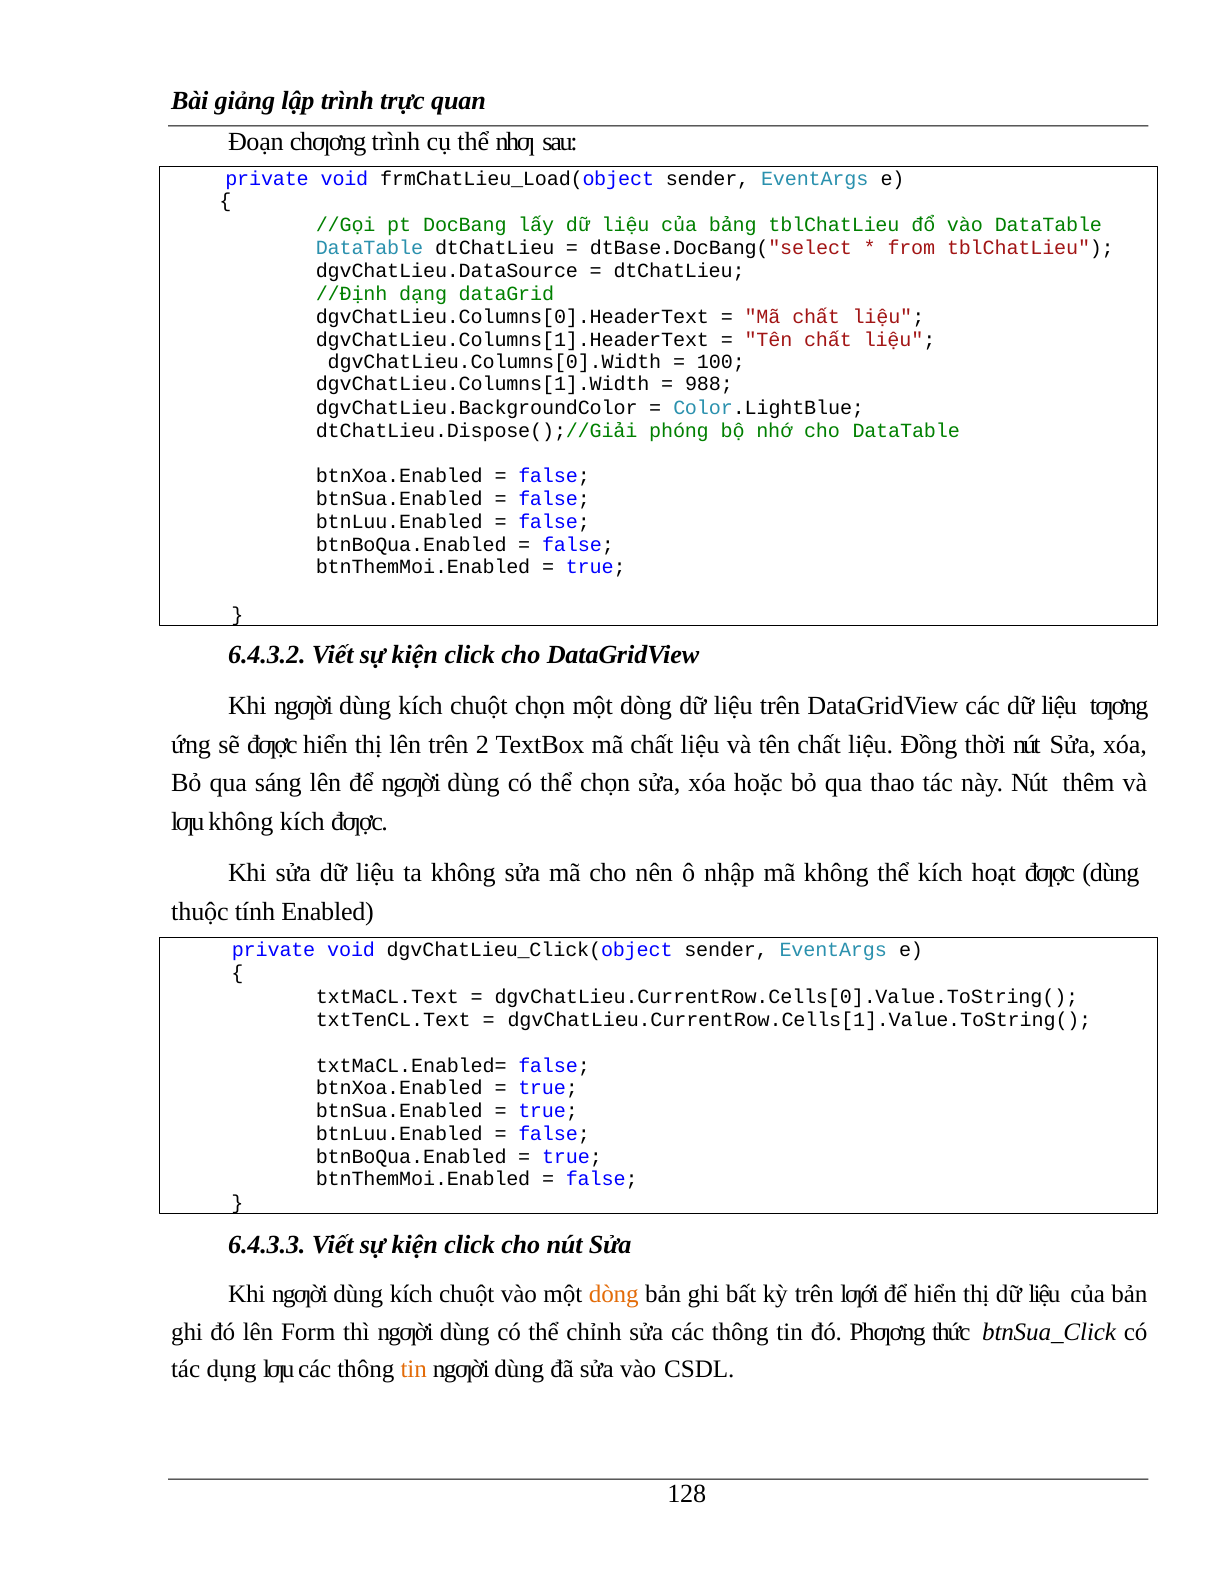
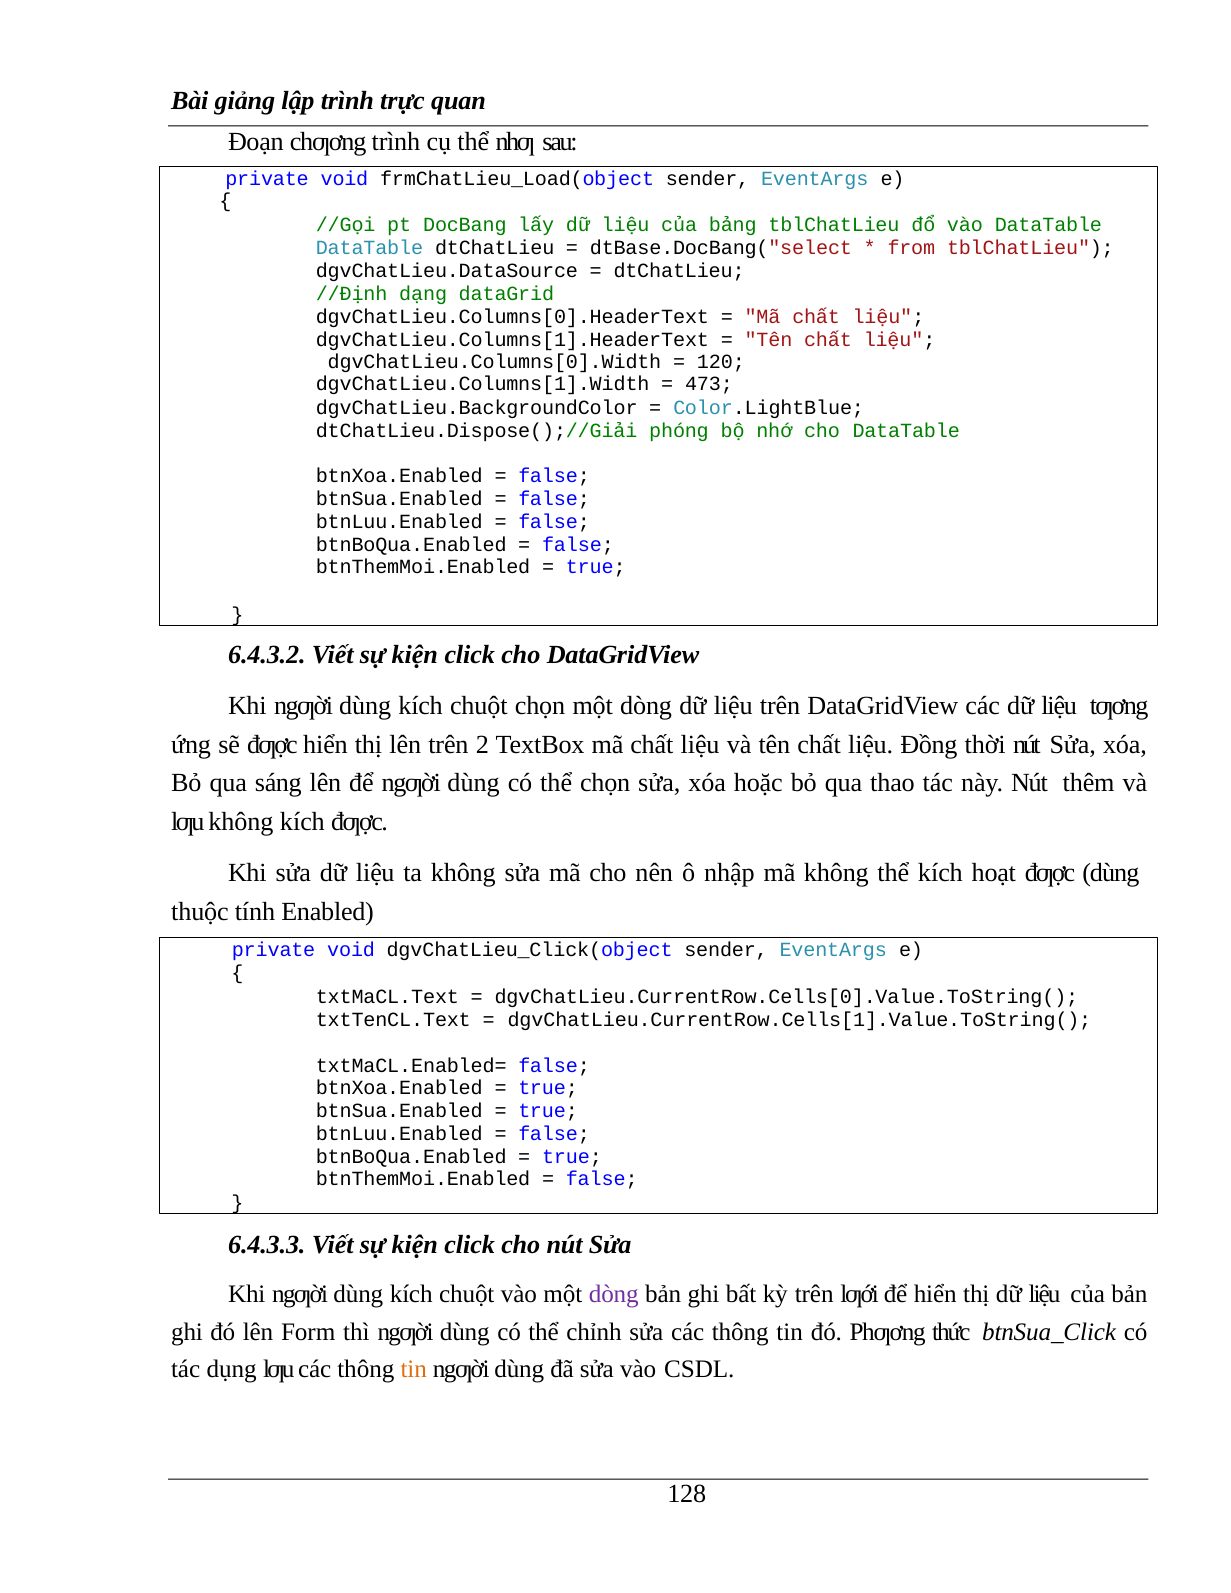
100: 100 -> 120 (721, 362)
988: 988 -> 473 (709, 384)
dòng colour: orange -> purple (614, 1294)
